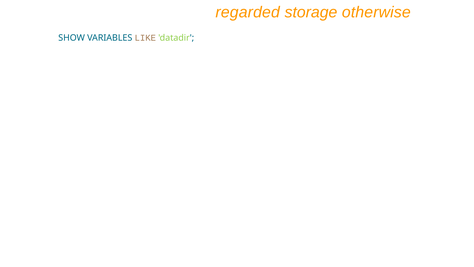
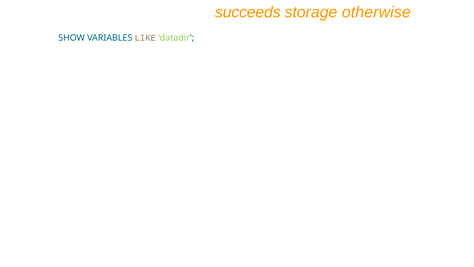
regarded: regarded -> succeeds (248, 12)
